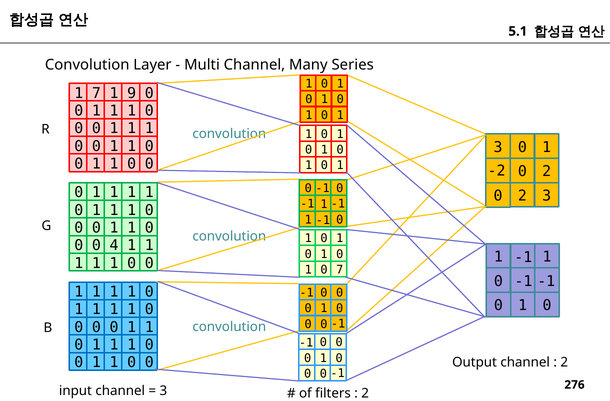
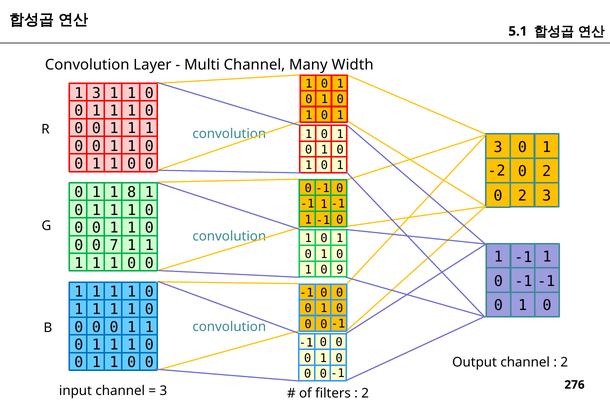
Series: Series -> Width (353, 65)
1 7: 7 -> 3 (96, 93)
9: 9 -> 1 (132, 93)
1: 1 -> 8 (132, 192)
4: 4 -> 7 (114, 245)
0 7: 7 -> 9 (340, 270)
